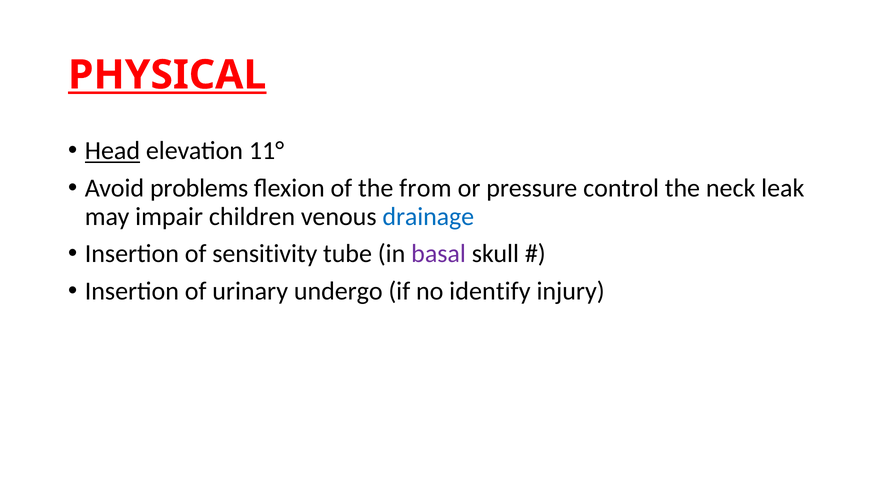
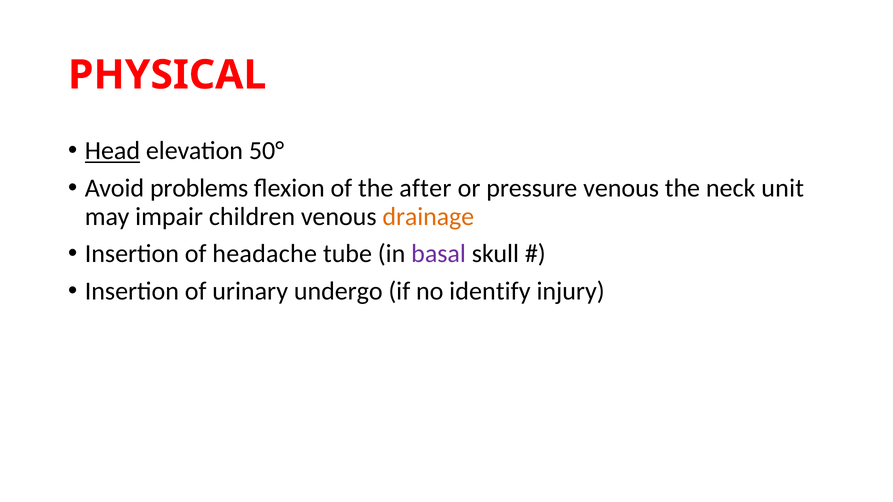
PHYSICAL underline: present -> none (167, 75)
11°: 11° -> 50° (266, 151)
from: from -> after (425, 188)
pressure control: control -> venous (621, 188)
leak: leak -> unit (783, 188)
drainage colour: blue -> orange (428, 217)
sensitivity: sensitivity -> headache (265, 254)
